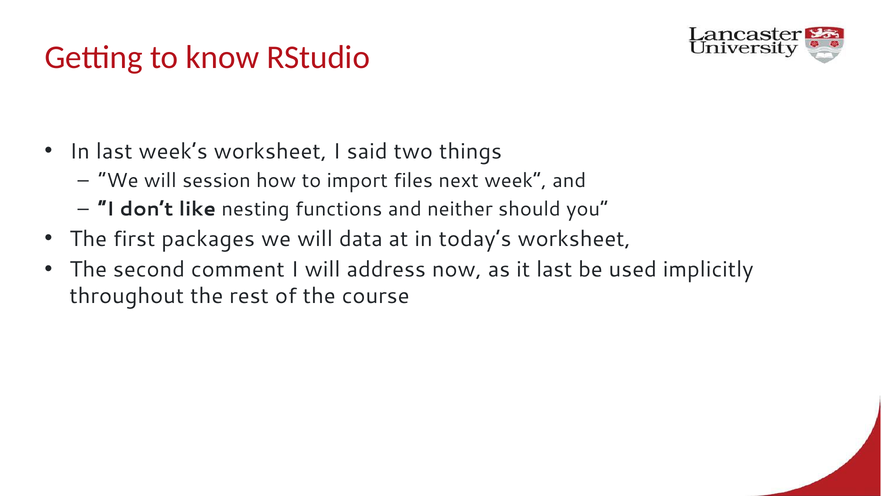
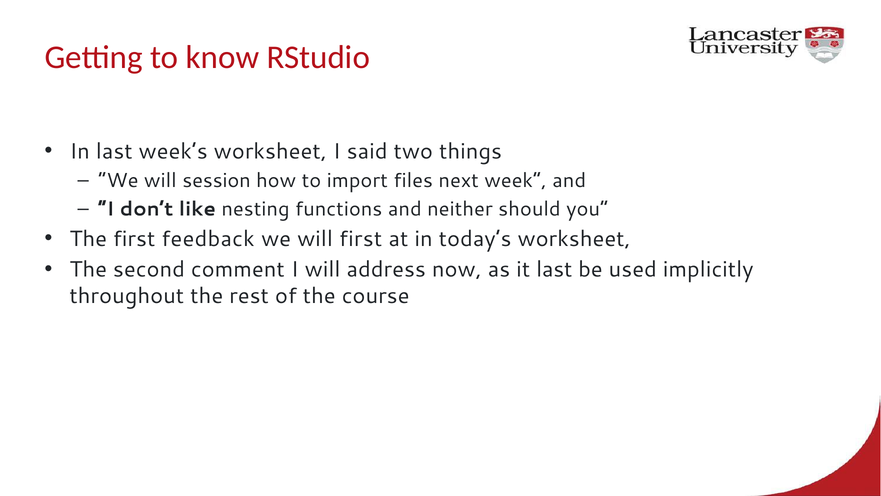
packages: packages -> feedback (208, 239)
will data: data -> first (361, 239)
